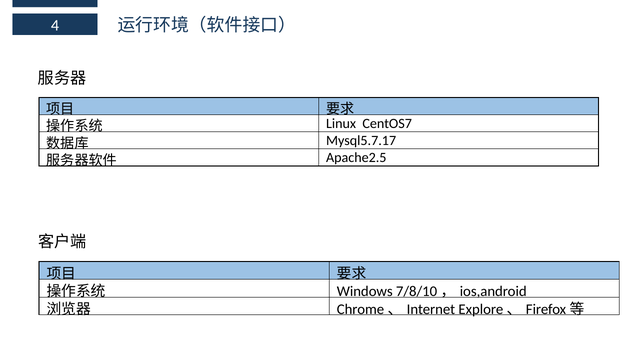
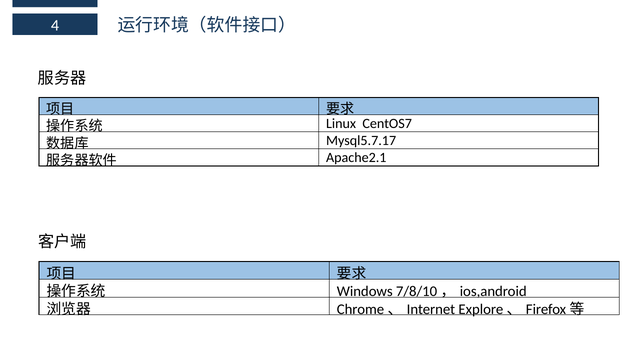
Apache2.5: Apache2.5 -> Apache2.1 (356, 157)
